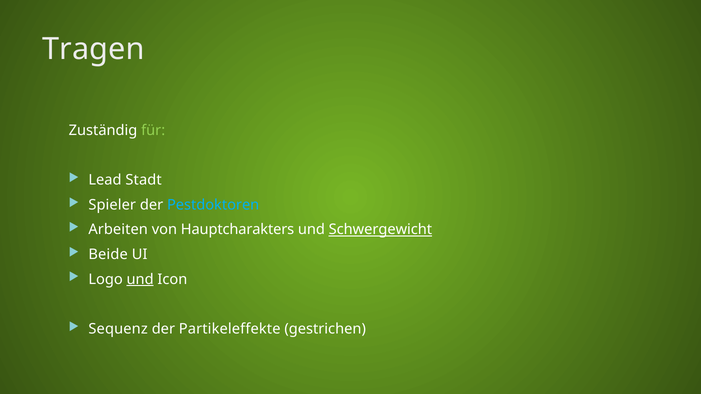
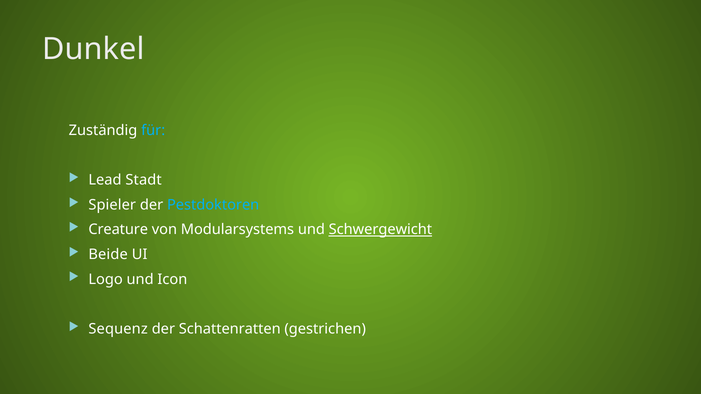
Tragen: Tragen -> Dunkel (93, 49)
für colour: light green -> light blue (153, 130)
Arbeiten: Arbeiten -> Creature (118, 230)
Hauptcharakters: Hauptcharakters -> Modularsystems (237, 230)
und underline: present -> none (140, 279)
Partikeleffekte: Partikeleffekte -> Schattenratten (230, 329)
